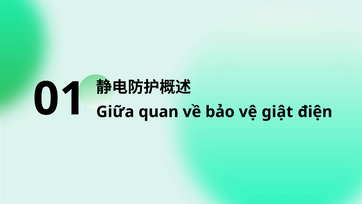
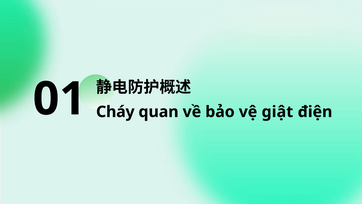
Giữa: Giữa -> Cháy (115, 112)
